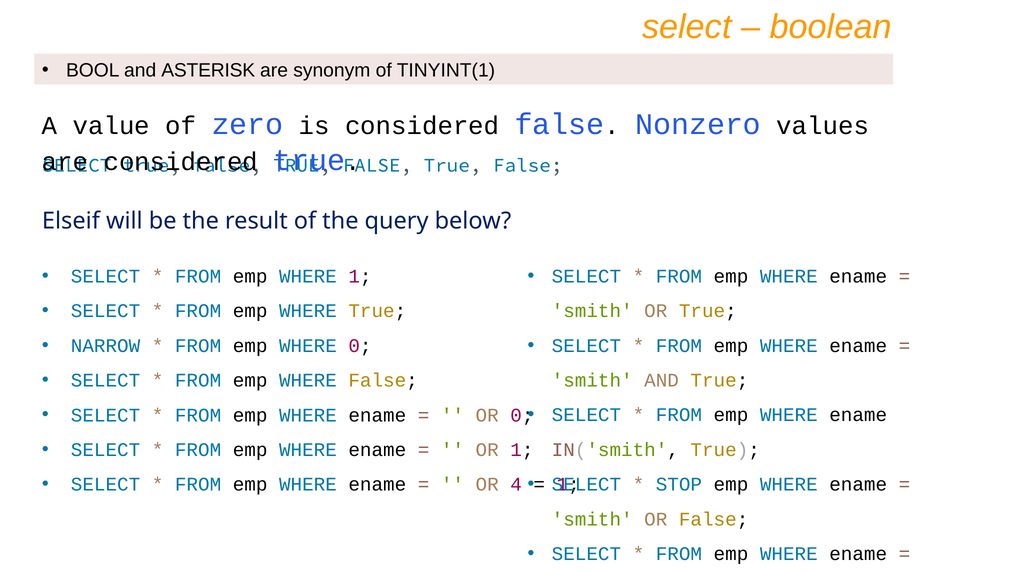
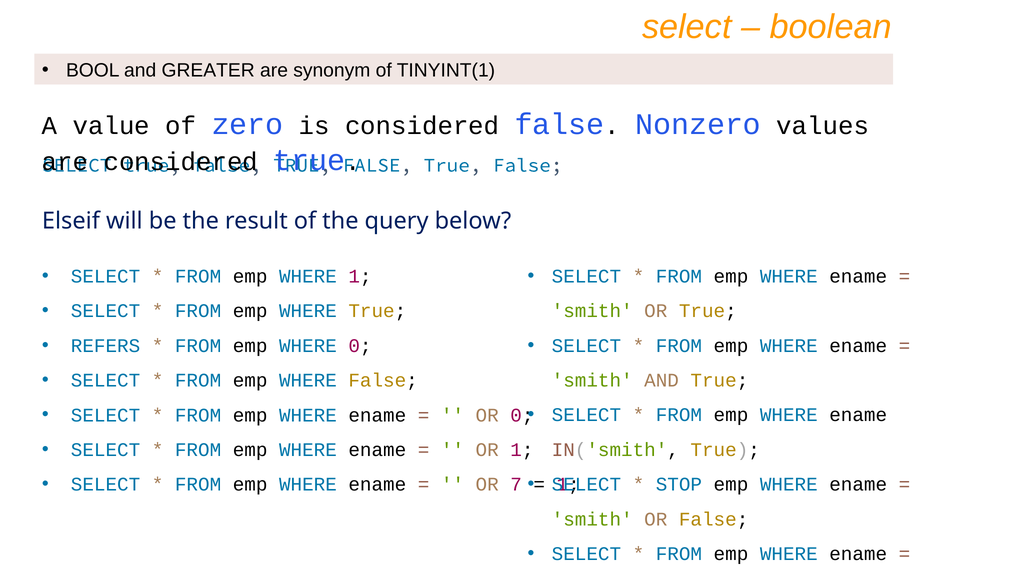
ASTERISK: ASTERISK -> GREATER (208, 70)
NARROW: NARROW -> REFERS (106, 346)
4: 4 -> 7 (516, 485)
